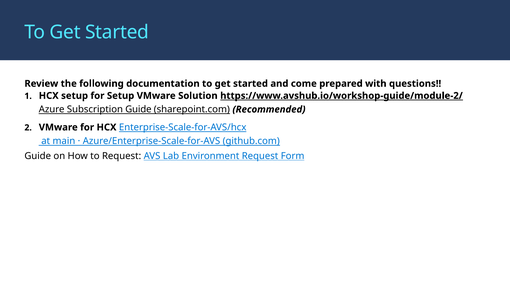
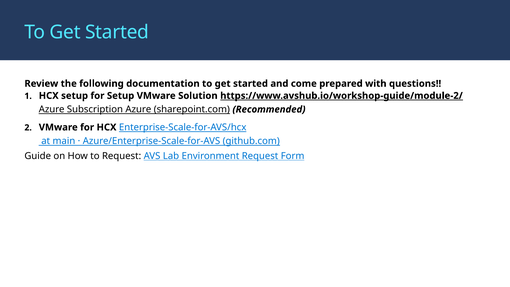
Subscription Guide: Guide -> Azure (138, 109)
